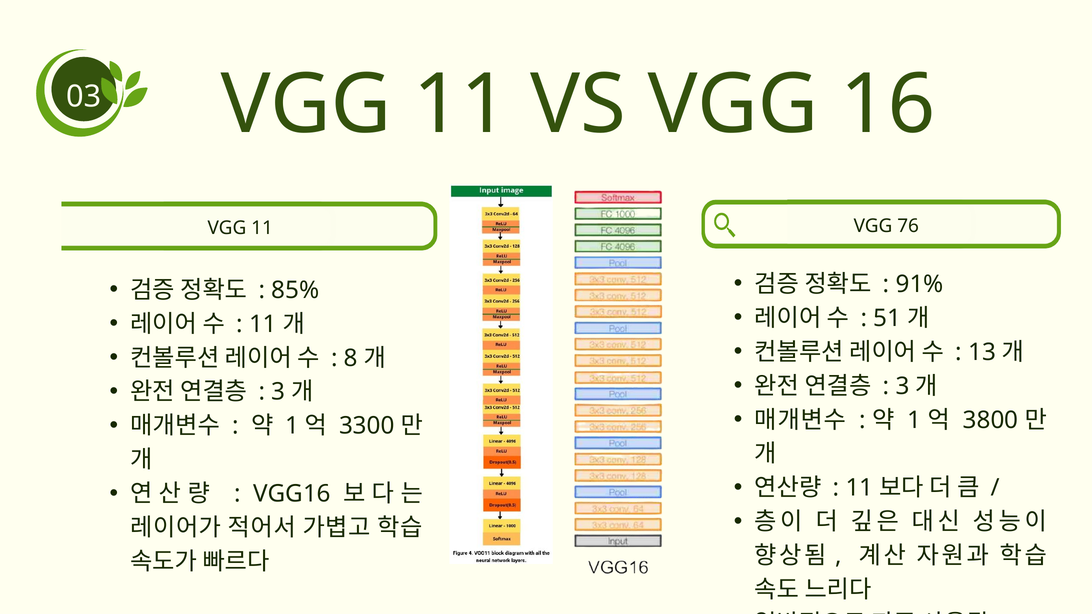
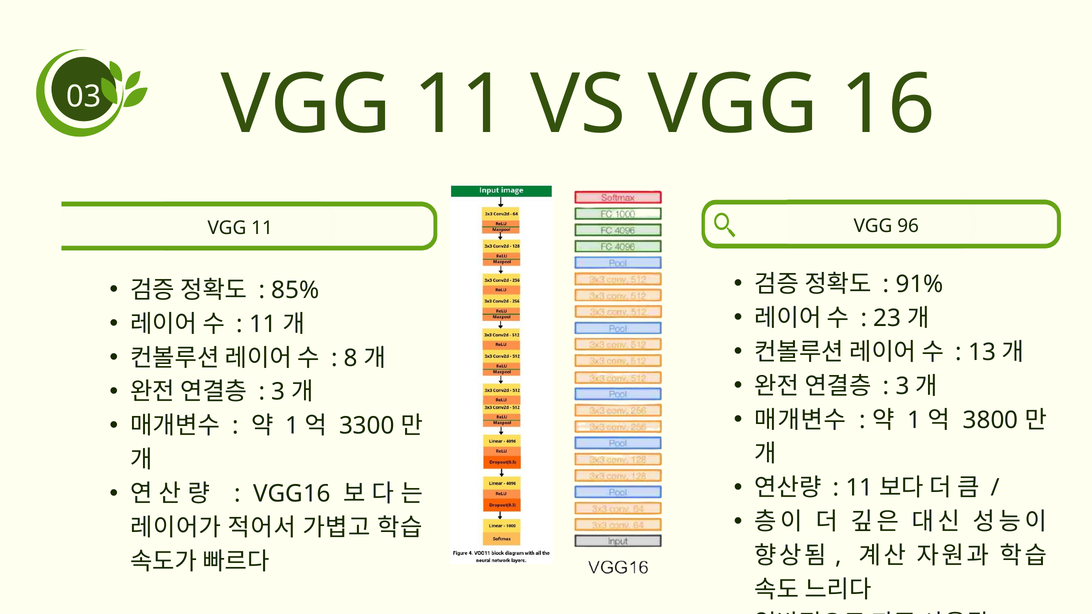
76: 76 -> 96 (908, 226)
51: 51 -> 23 (887, 318)
